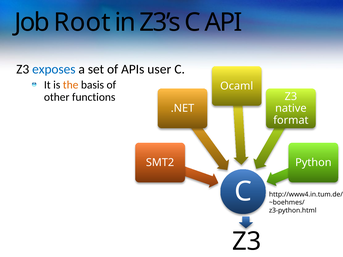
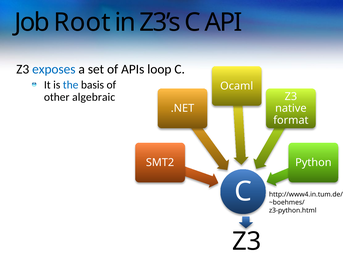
user: user -> loop (159, 69)
the colour: orange -> blue (71, 85)
functions: functions -> algebraic (94, 97)
